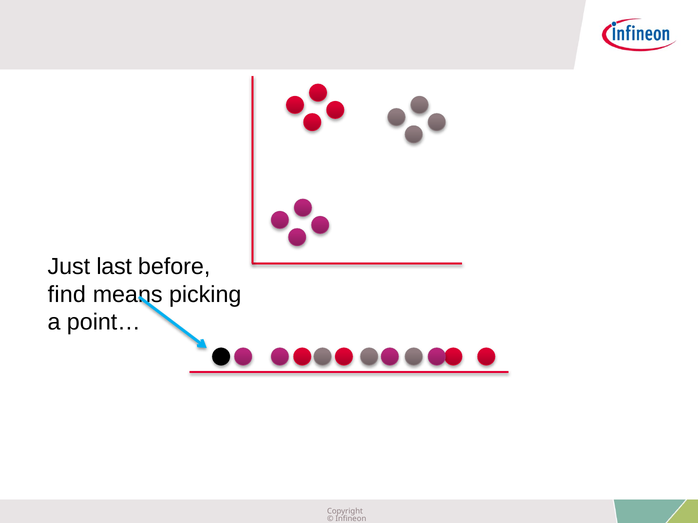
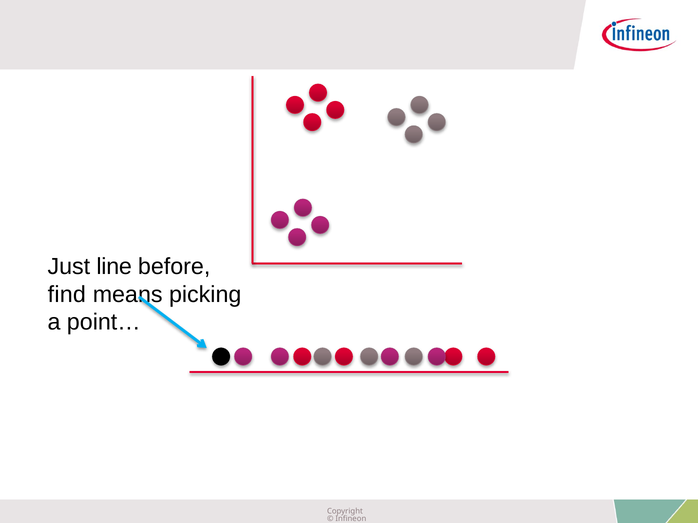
last: last -> line (114, 267)
